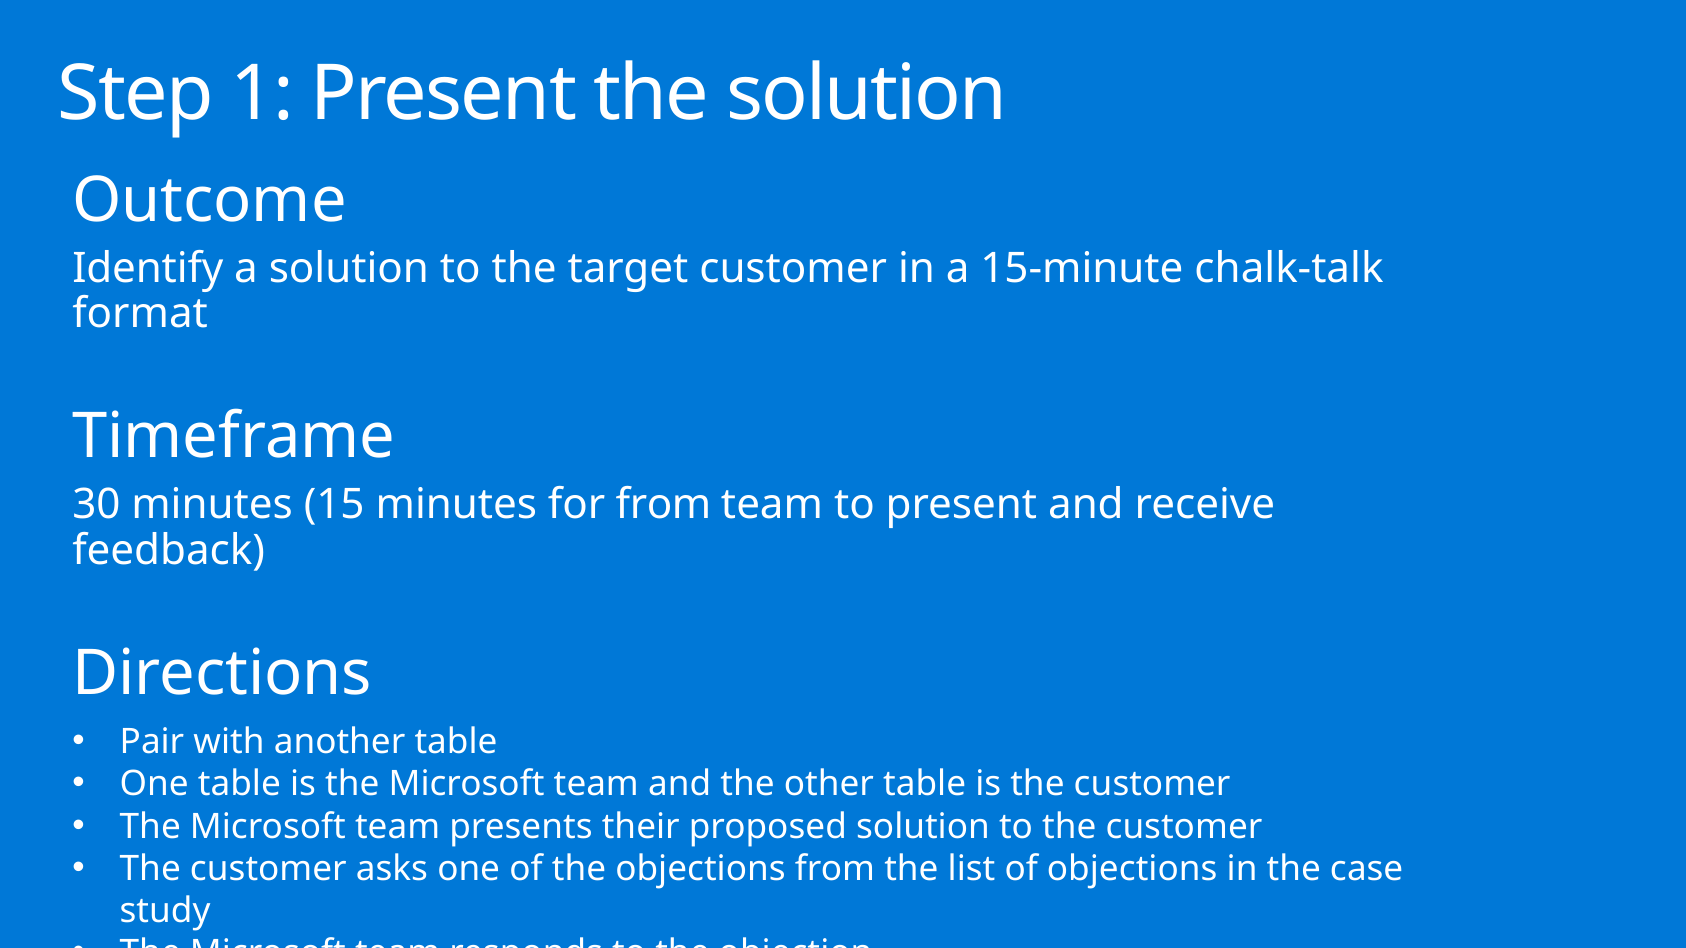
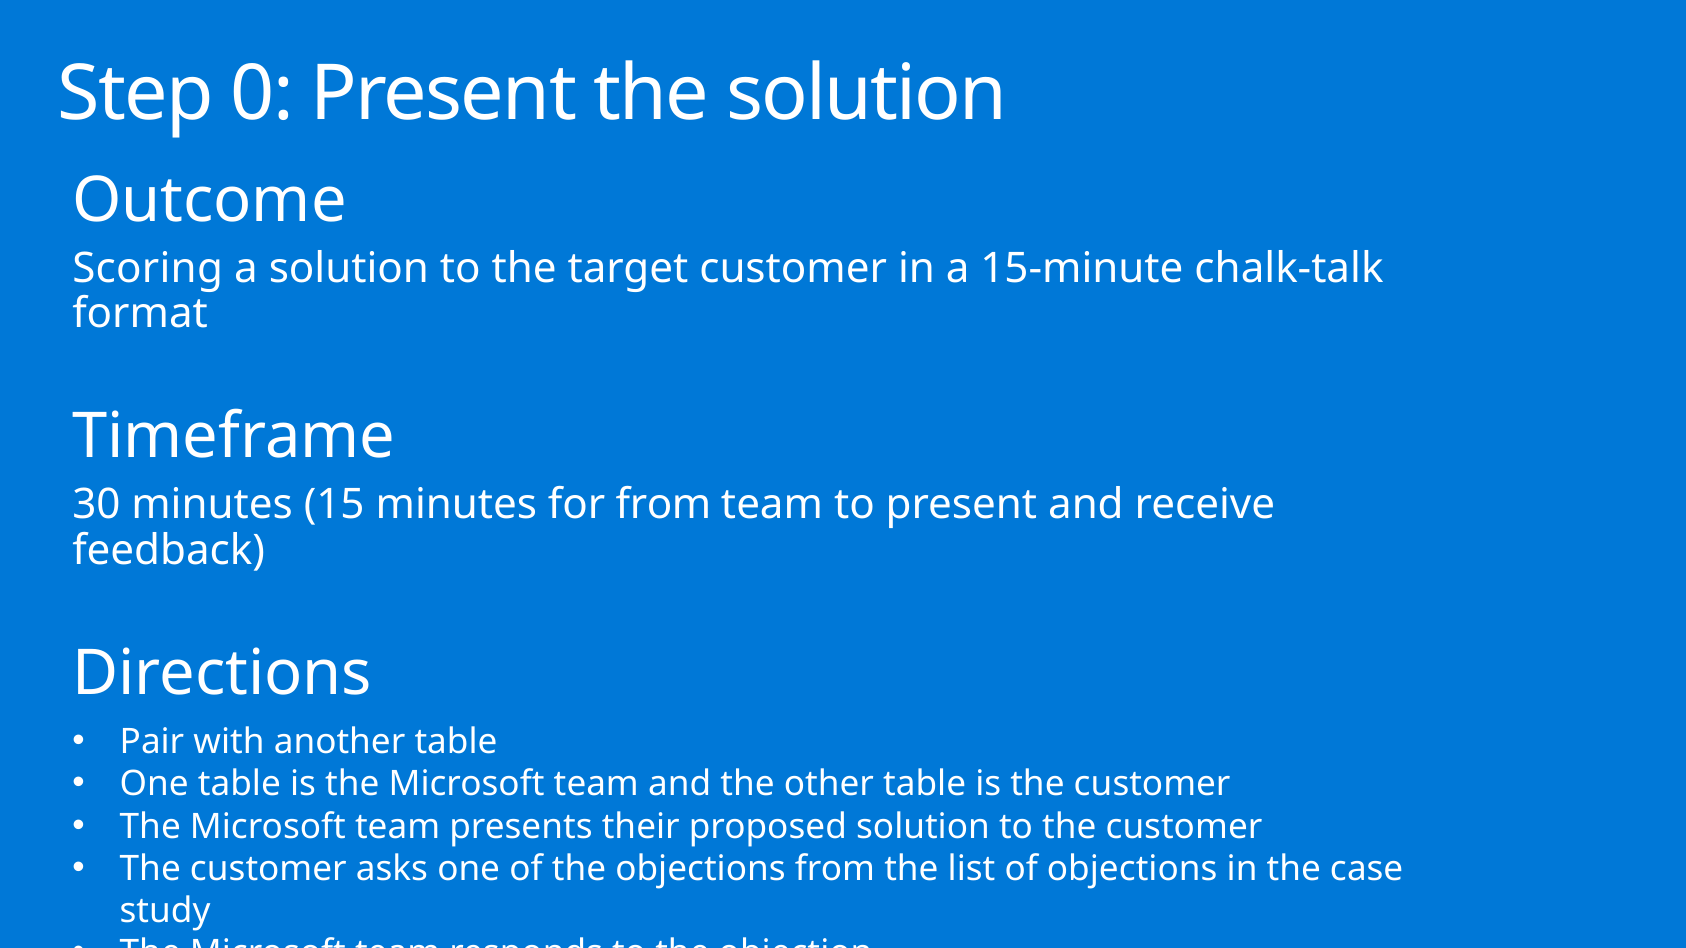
1: 1 -> 0 (262, 94)
Identify: Identify -> Scoring (148, 268)
